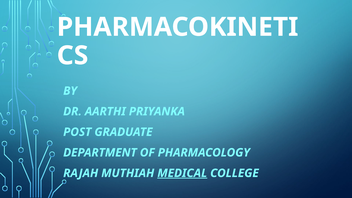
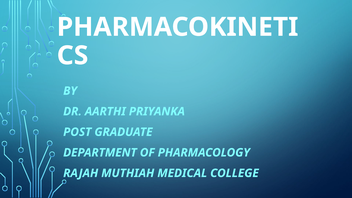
MEDICAL underline: present -> none (182, 173)
